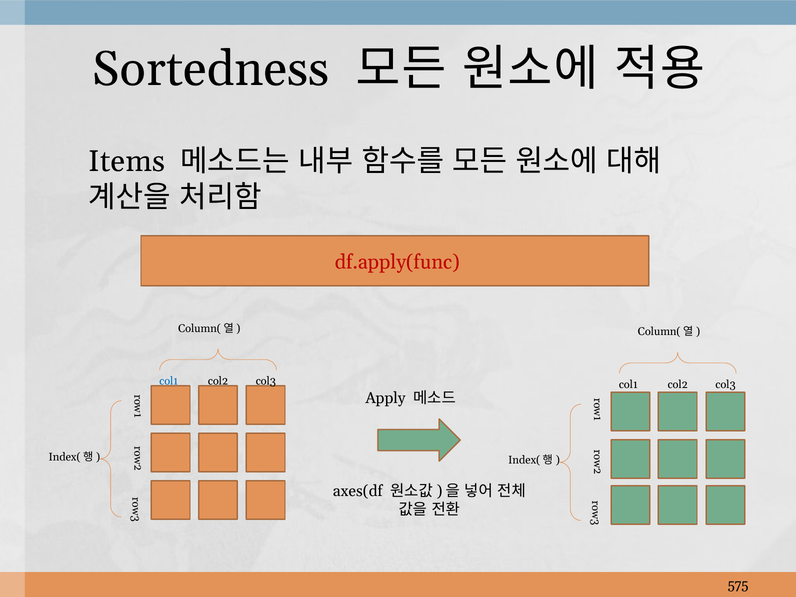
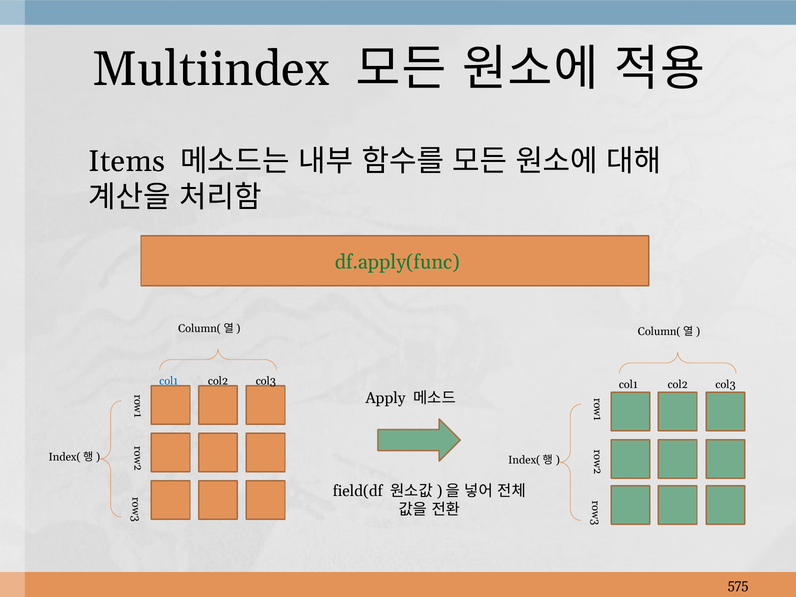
Sortedness: Sortedness -> Multiindex (211, 69)
df.apply(func colour: red -> green (397, 262)
axes(df: axes(df -> field(df (358, 491)
